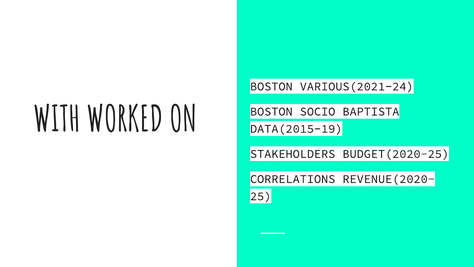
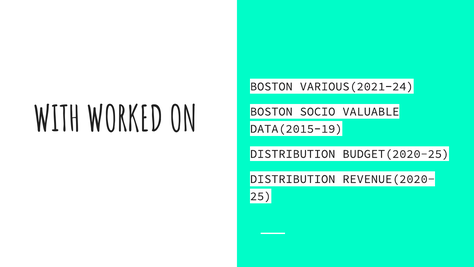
BAPTISTA: BAPTISTA -> VALUABLE (371, 111)
STAKEHOLDERS: STAKEHOLDERS -> DISTRIBUTION (293, 154)
CORRELATIONS: CORRELATIONS -> DISTRIBUTION (293, 179)
